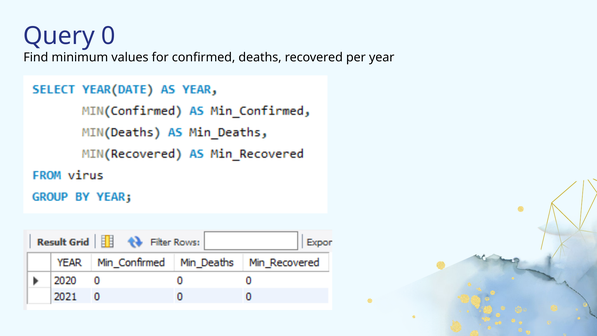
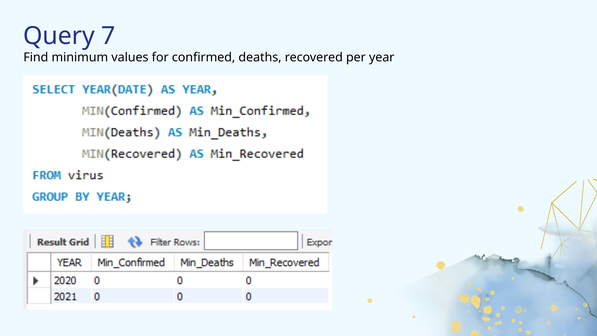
0: 0 -> 7 (108, 36)
